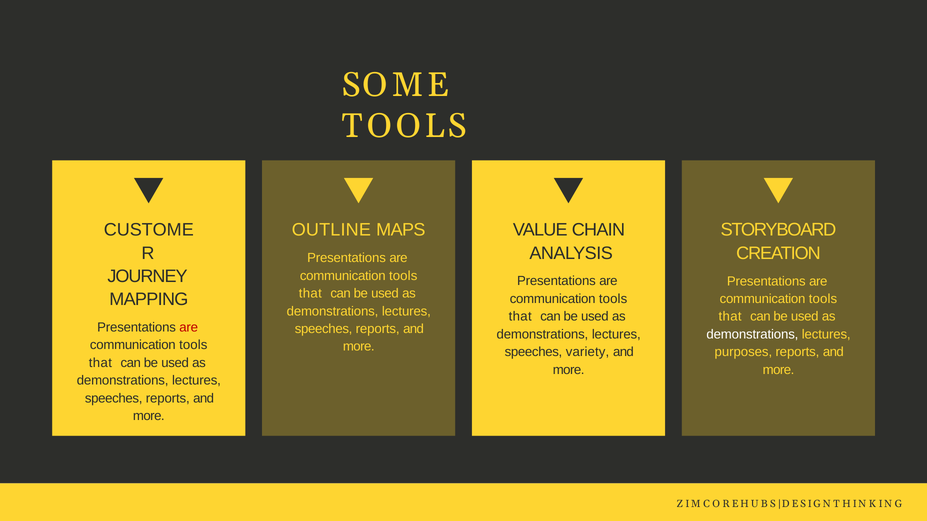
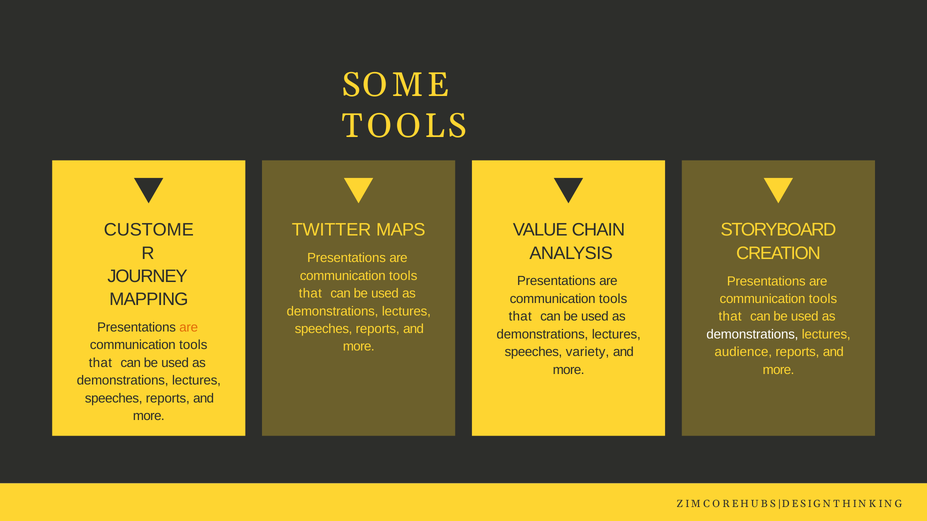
OUTLINE: OUTLINE -> TWITTER (331, 230)
are colour: red -> orange (189, 328)
purposes: purposes -> audience (743, 352)
